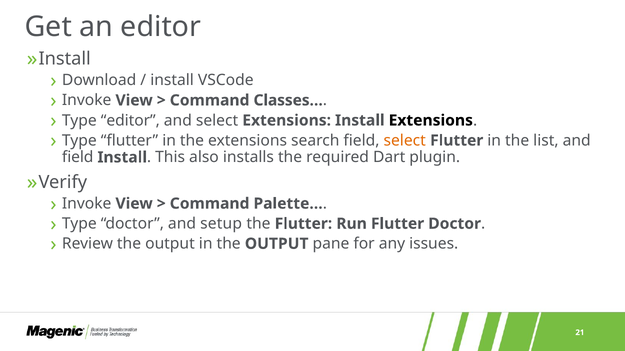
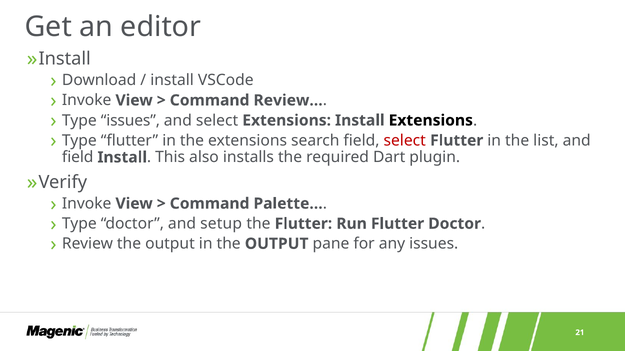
Classes…: Classes… -> Review… (288, 100)
Type editor: editor -> issues (130, 121)
select colour: orange -> red (405, 141)
